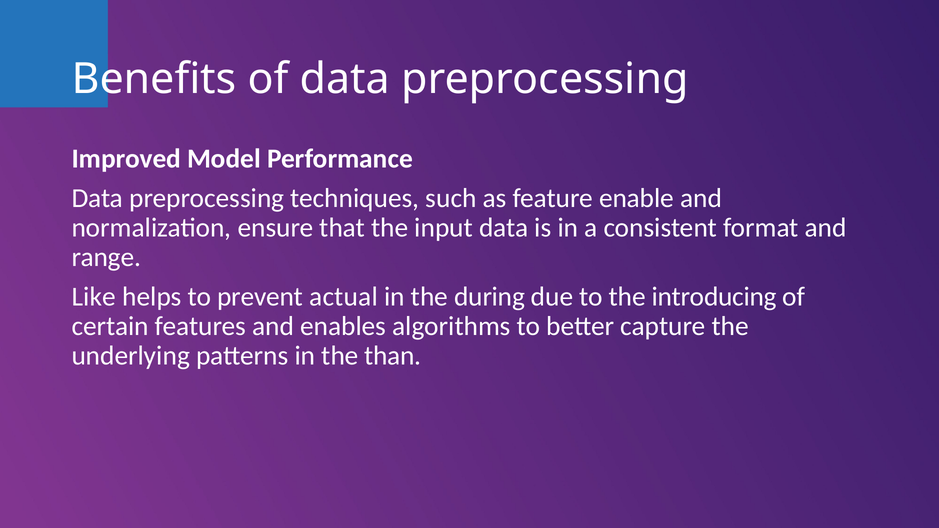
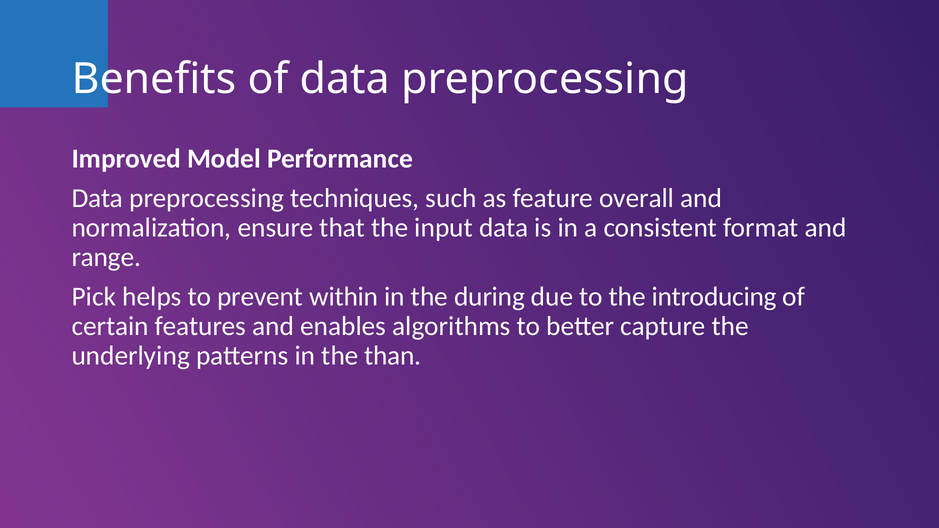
enable: enable -> overall (637, 198)
Like: Like -> Pick (94, 297)
actual: actual -> within (344, 297)
